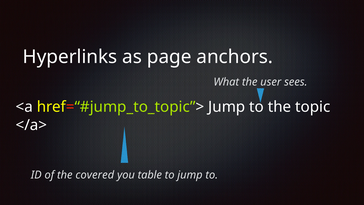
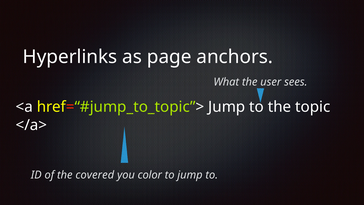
table: table -> color (150, 175)
